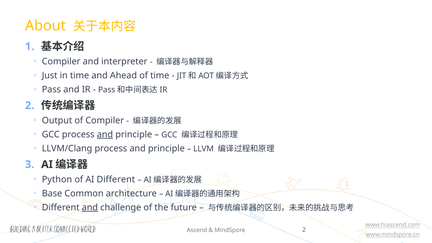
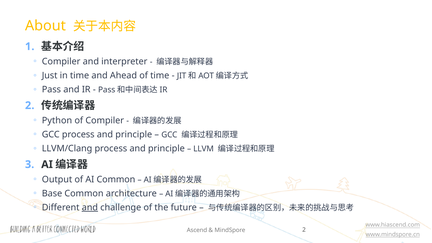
Output: Output -> Python (57, 120)
and underline: present -> none (105, 134)
Python: Python -> Output (57, 179)
AI Different: Different -> Common (116, 179)
